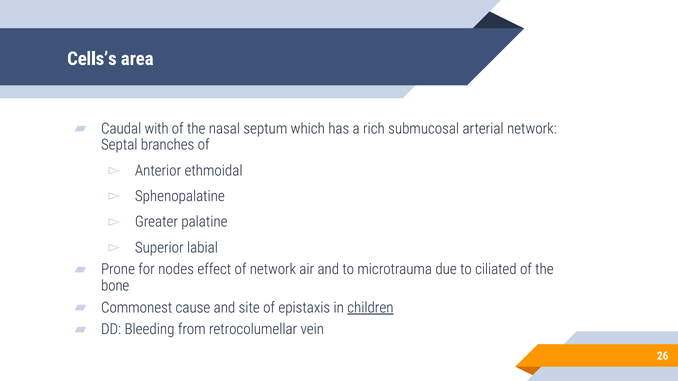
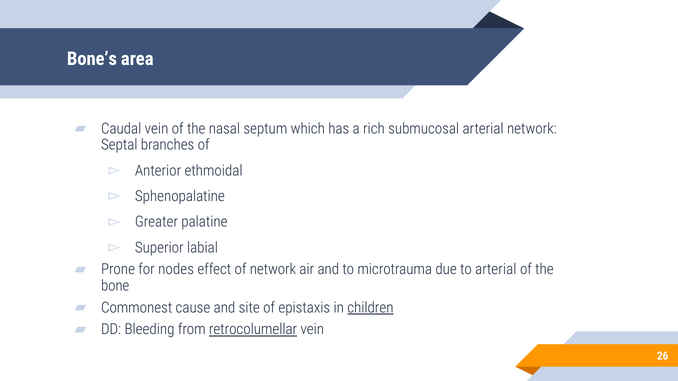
Cells’s: Cells’s -> Bone’s (92, 59)
Caudal with: with -> vein (157, 129)
to ciliated: ciliated -> arterial (496, 270)
retrocolumellar underline: none -> present (253, 330)
